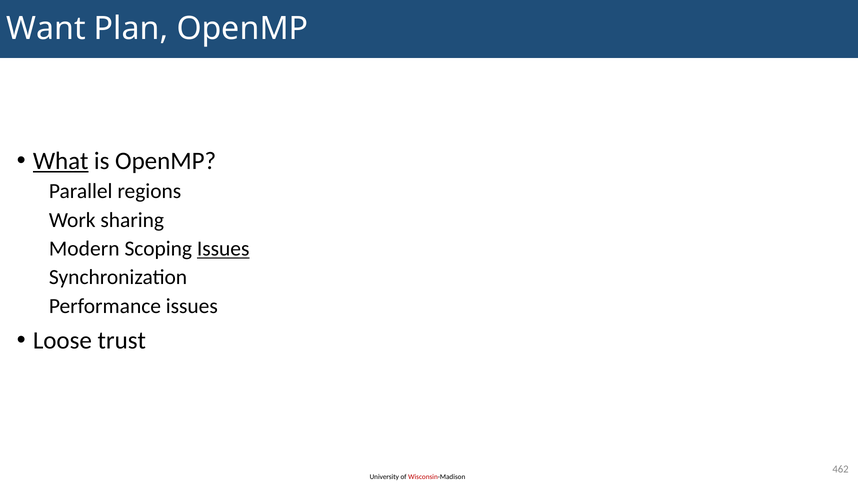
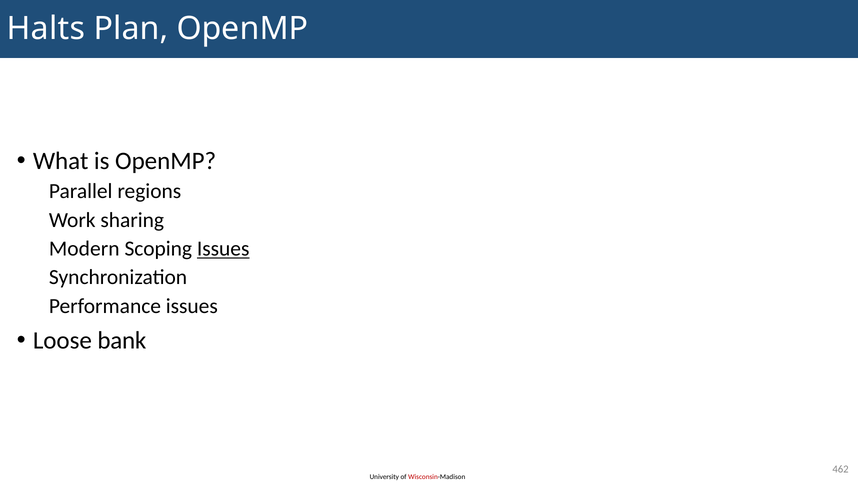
Want: Want -> Halts (46, 29)
What underline: present -> none (61, 161)
trust: trust -> bank (122, 340)
